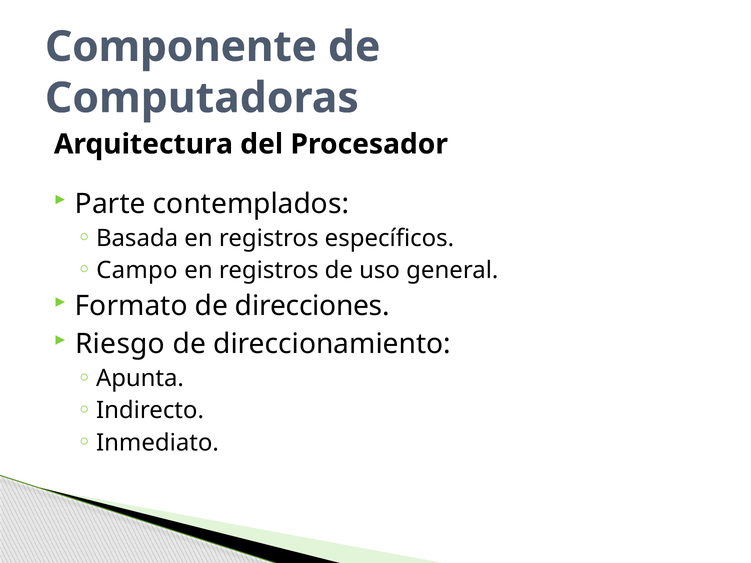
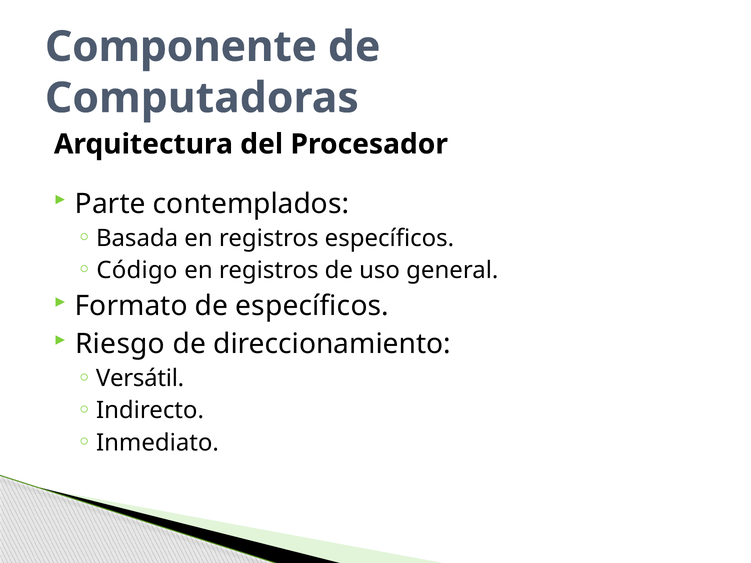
Campo: Campo -> Código (137, 270)
de direcciones: direcciones -> específicos (312, 306)
Apunta: Apunta -> Versátil (140, 379)
